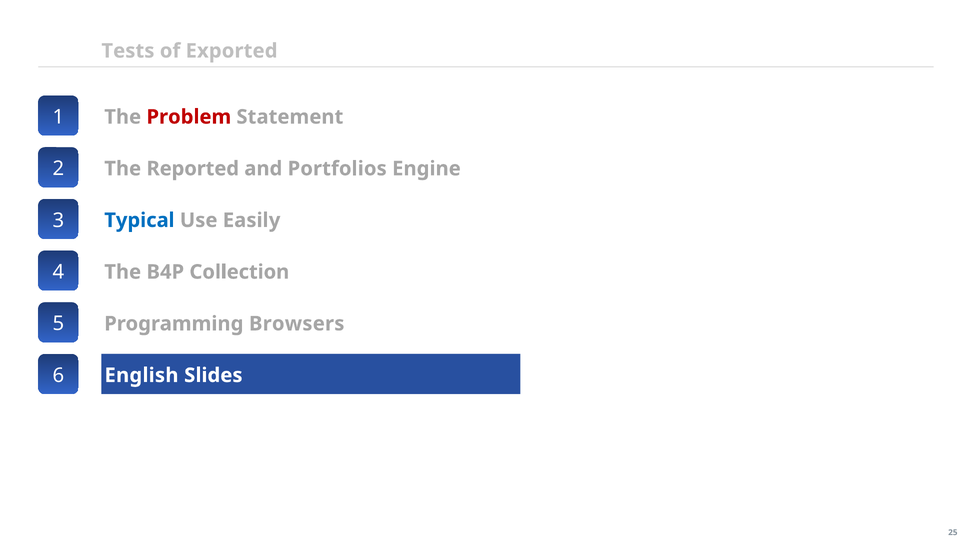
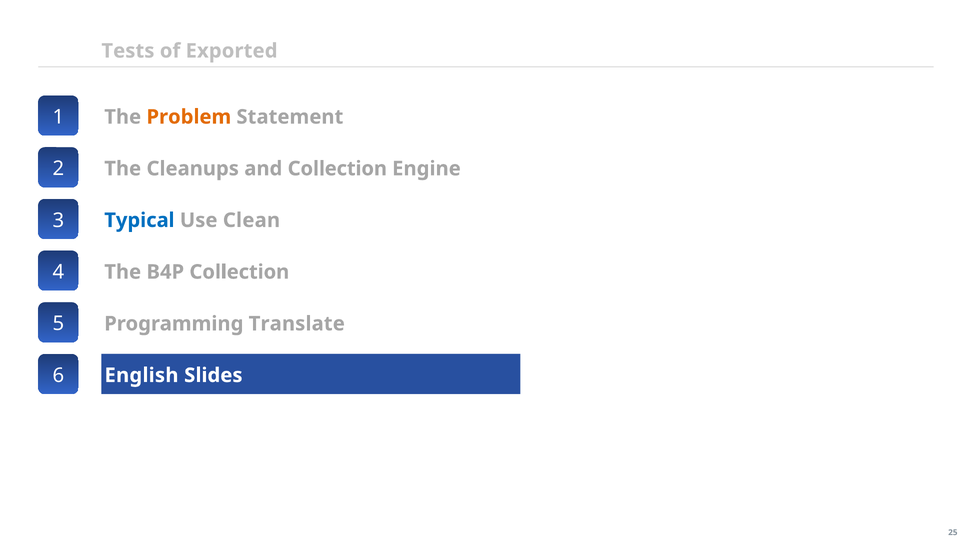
Problem colour: red -> orange (189, 117)
Reported: Reported -> Cleanups (193, 169)
and Portfolios: Portfolios -> Collection (337, 169)
Easily: Easily -> Clean (251, 220)
Browsers: Browsers -> Translate (297, 324)
